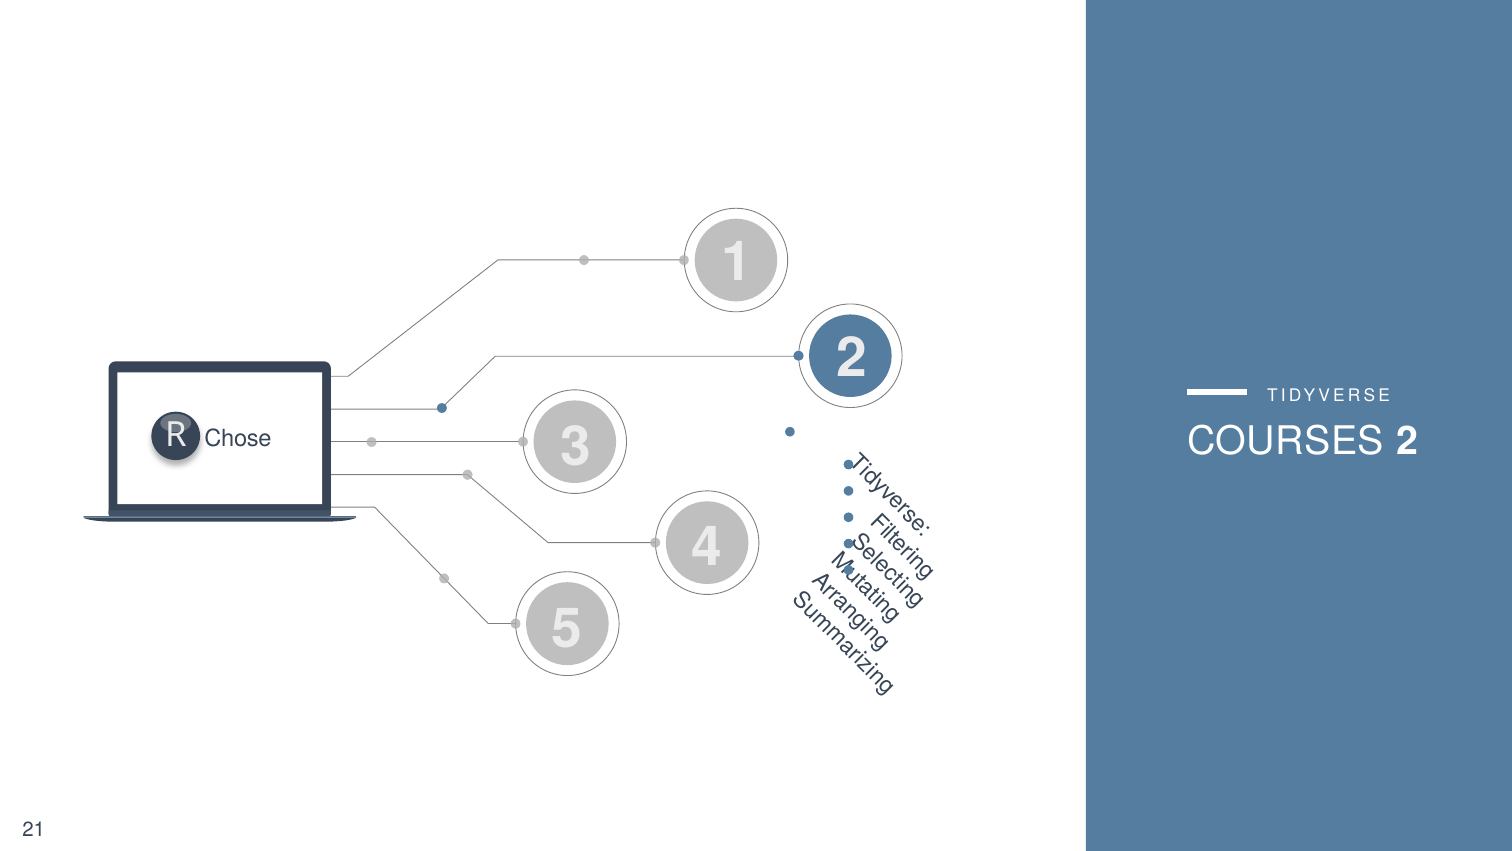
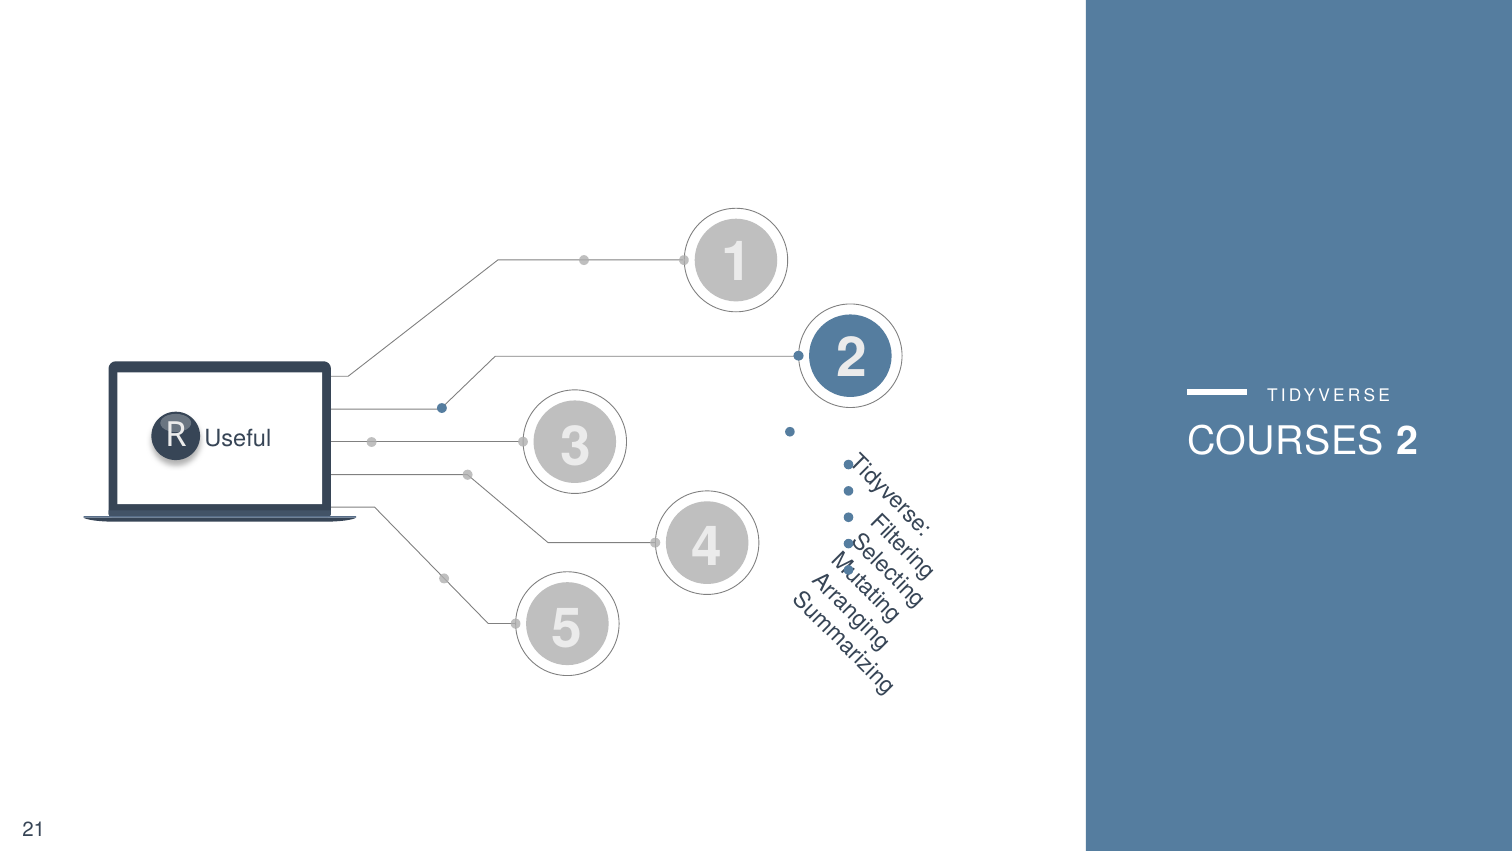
Chose: Chose -> Useful (238, 438)
